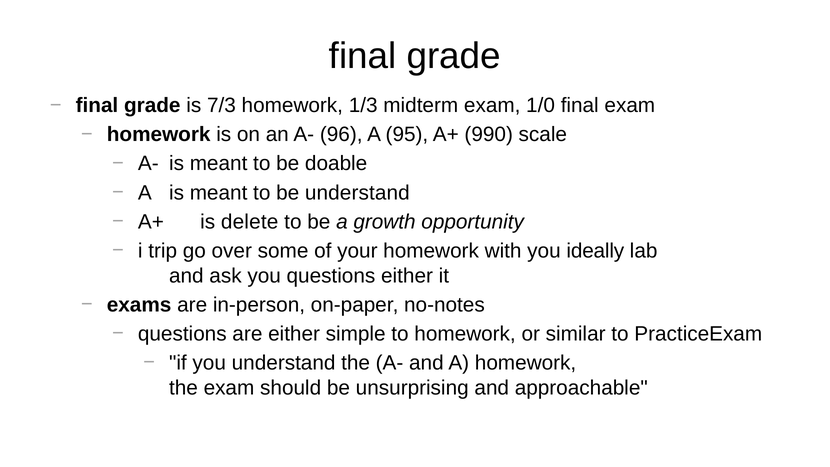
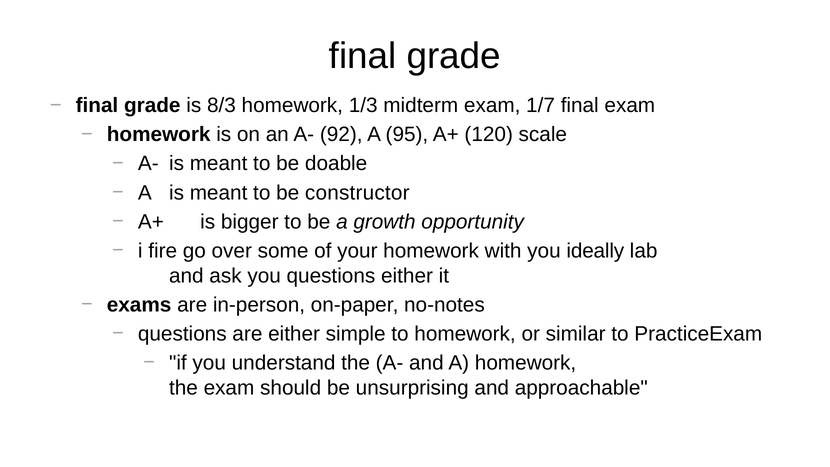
7/3: 7/3 -> 8/3 (221, 105)
1/0: 1/0 -> 1/7 (541, 105)
96: 96 -> 92 (341, 135)
990: 990 -> 120 (489, 135)
be understand: understand -> constructor (357, 193)
delete: delete -> bigger (250, 222)
trip: trip -> fire (163, 251)
